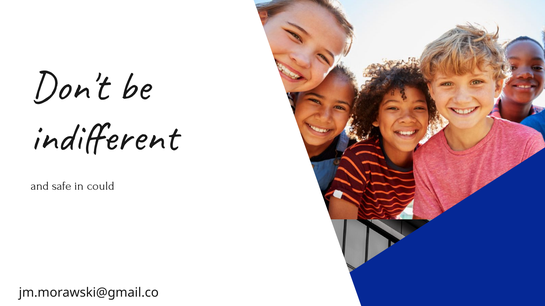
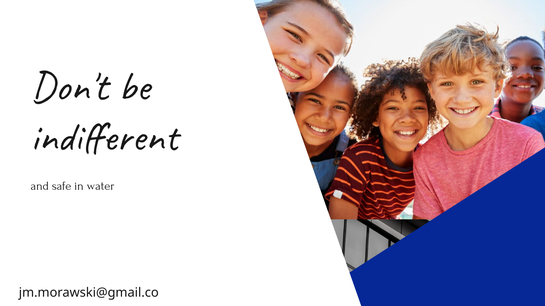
could: could -> water (101, 186)
